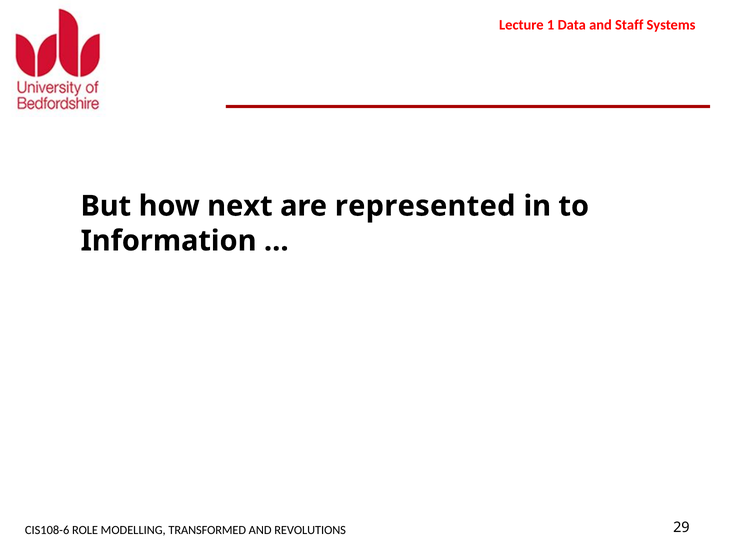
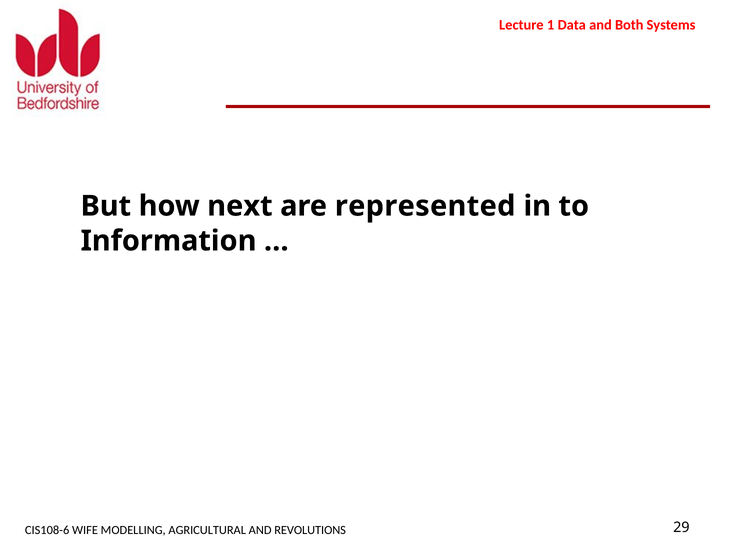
Staff: Staff -> Both (629, 25)
ROLE: ROLE -> WIFE (85, 530)
TRANSFORMED: TRANSFORMED -> AGRICULTURAL (207, 530)
